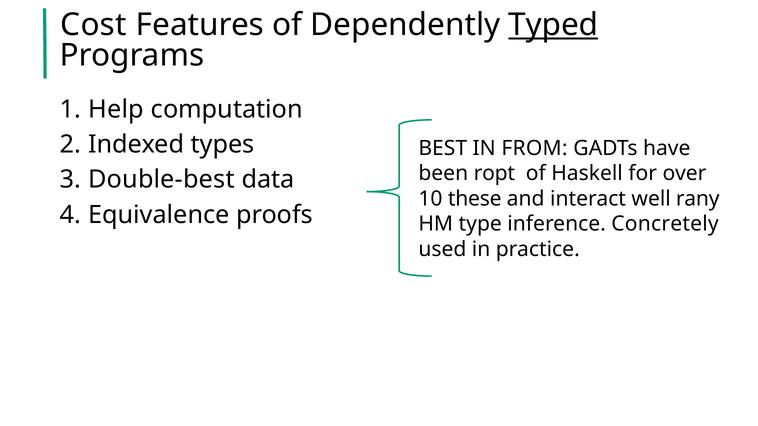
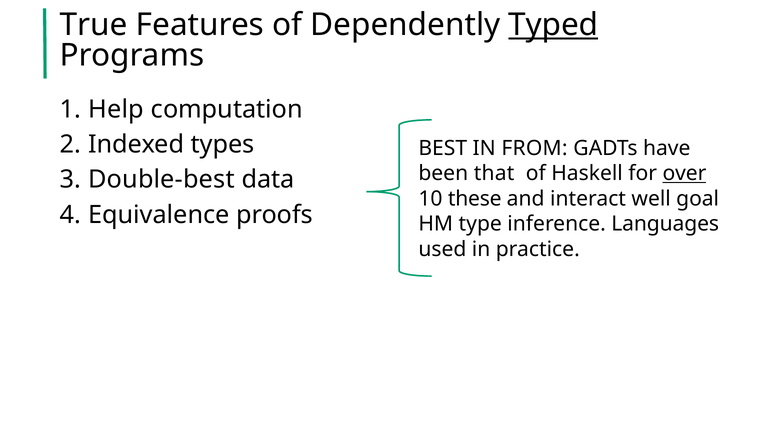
Cost: Cost -> True (94, 25)
ropt: ropt -> that (494, 174)
over underline: none -> present (684, 174)
rany: rany -> goal (698, 199)
Concretely: Concretely -> Languages (665, 224)
